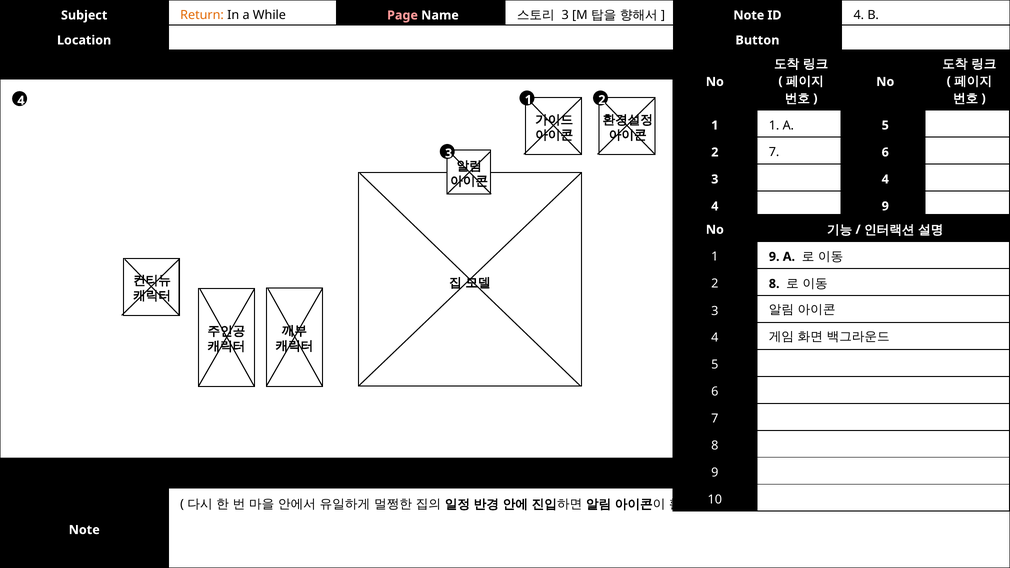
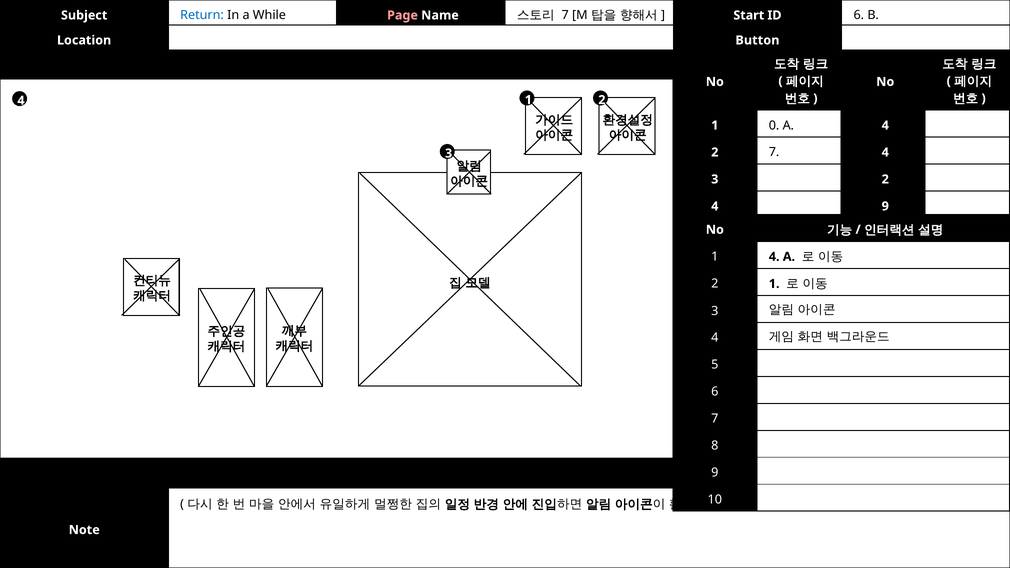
Return colour: orange -> blue (202, 15)
3: 3 -> 7 (565, 15)
Note: Note -> Start (749, 15)
ID 4: 4 -> 6 (859, 15)
1 1: 1 -> 0 (774, 125)
A 5: 5 -> 4 (885, 125)
7 6: 6 -> 4 (885, 152)
3 4: 4 -> 2 (885, 179)
1 9: 9 -> 4 (774, 257)
2 8: 8 -> 1 (774, 284)
